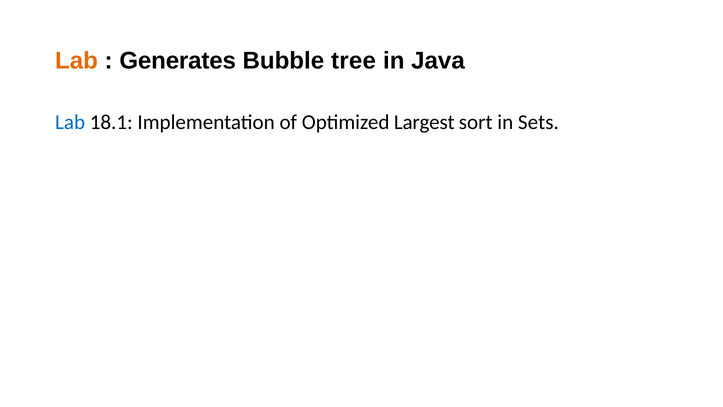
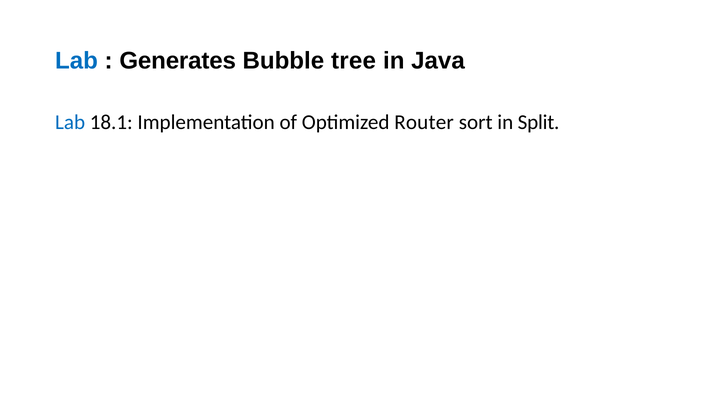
Lab colour: orange -> blue (77, 61)
Largest: Largest -> Router (424, 122)
Sets: Sets -> Split (539, 122)
